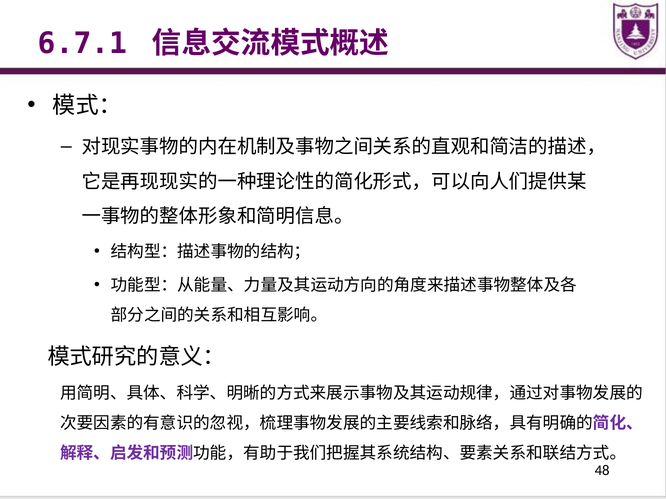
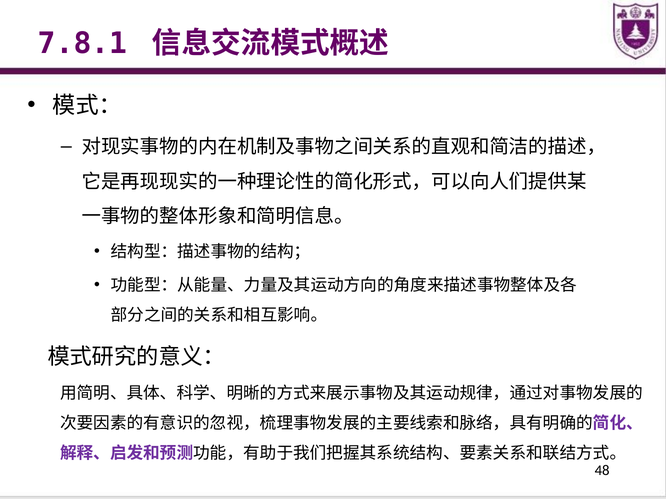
6.7.1: 6.7.1 -> 7.8.1 (82, 44)
